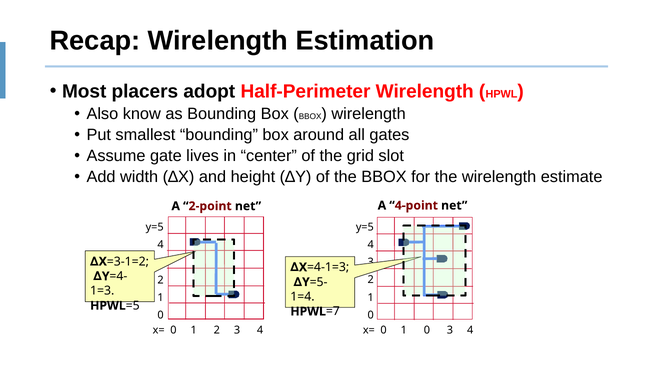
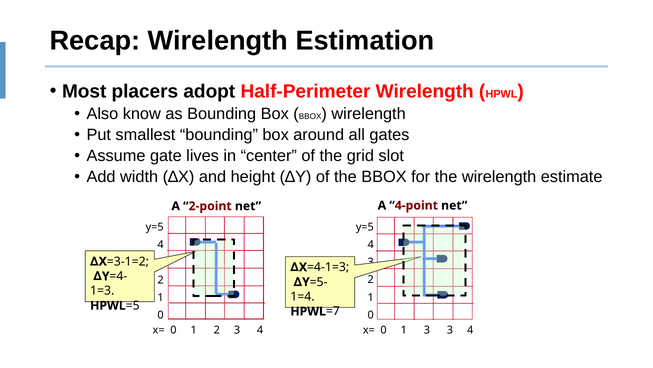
0 1 0: 0 -> 3 (427, 329)
